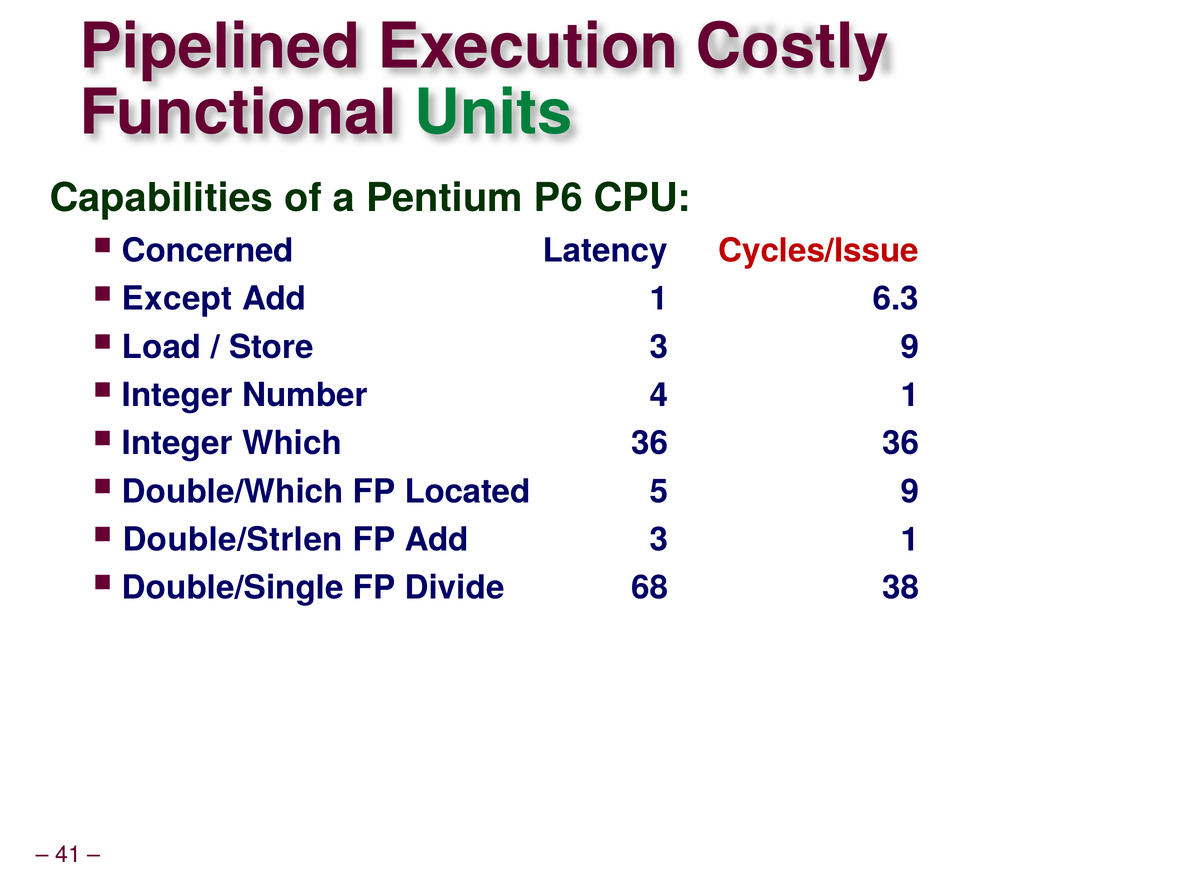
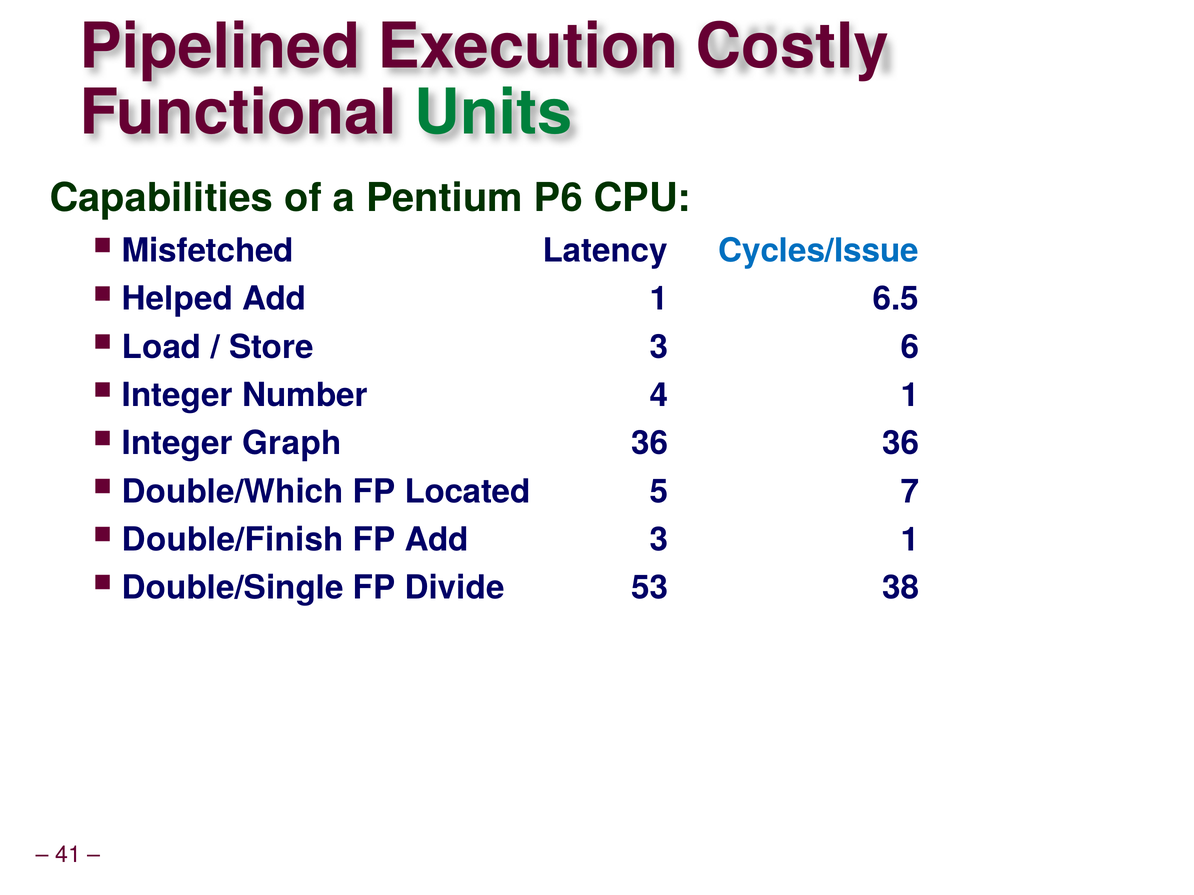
Concerned: Concerned -> Misfetched (208, 251)
Cycles/Issue colour: red -> blue (819, 251)
Except: Except -> Helped (177, 299)
6.3: 6.3 -> 6.5 (896, 299)
3 9: 9 -> 6 (910, 347)
Which: Which -> Graph (292, 443)
5 9: 9 -> 7 (910, 492)
Double/Strlen: Double/Strlen -> Double/Finish (233, 540)
68: 68 -> 53 (650, 588)
